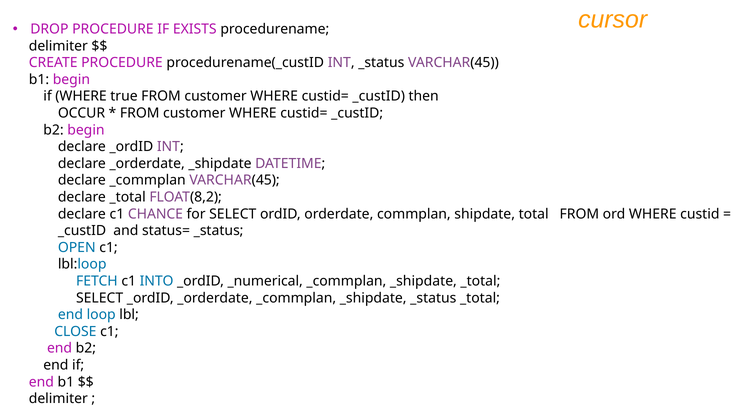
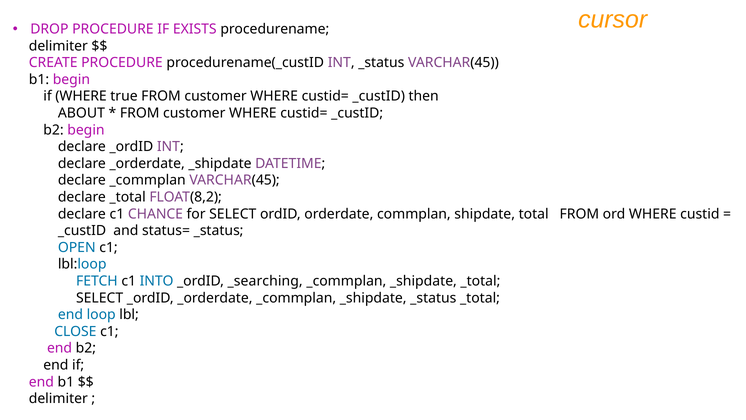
OCCUR: OCCUR -> ABOUT (81, 113)
_numerical: _numerical -> _searching (265, 281)
